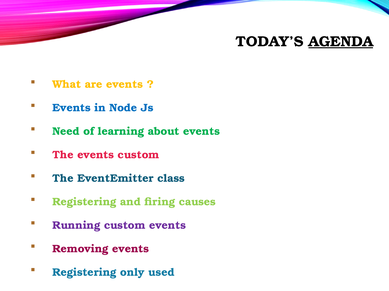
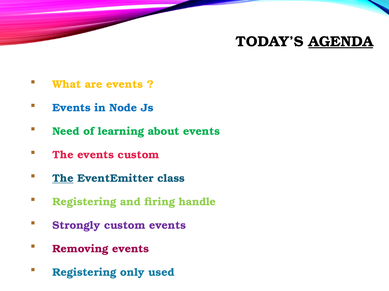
The underline: none -> present (63, 179)
causes: causes -> handle (197, 202)
Running: Running -> Strongly (76, 226)
